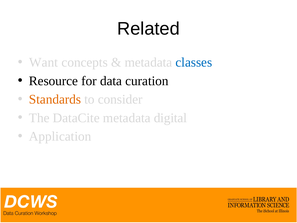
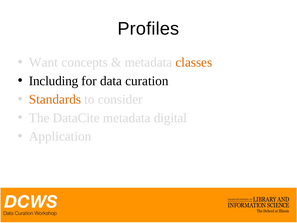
Related: Related -> Profiles (148, 29)
classes colour: blue -> orange (194, 62)
Resource: Resource -> Including (54, 81)
